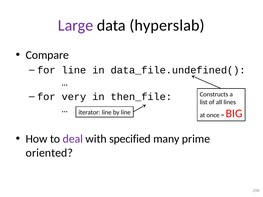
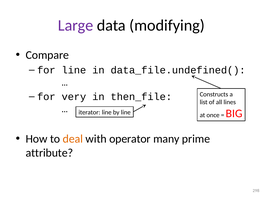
hyperslab: hyperslab -> modifying (167, 25)
deal colour: purple -> orange (73, 139)
specified: specified -> operator (130, 139)
oriented: oriented -> attribute (49, 153)
